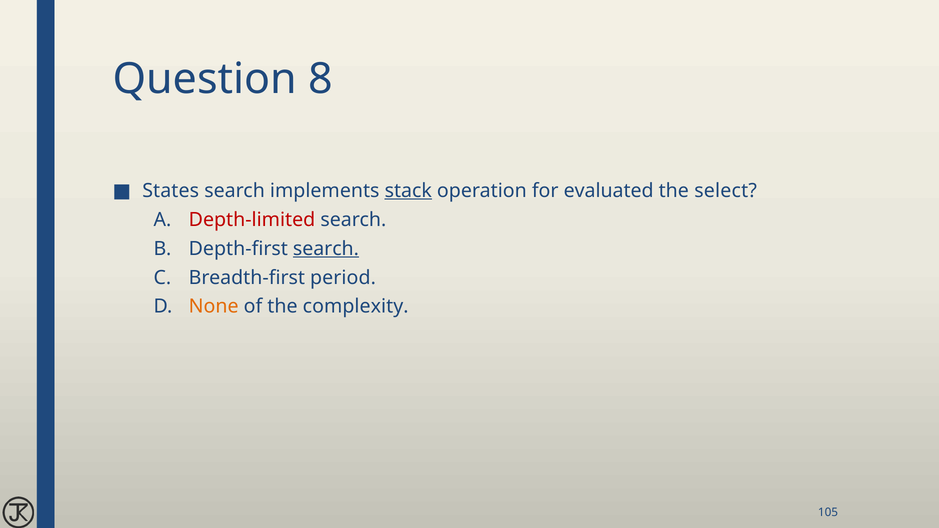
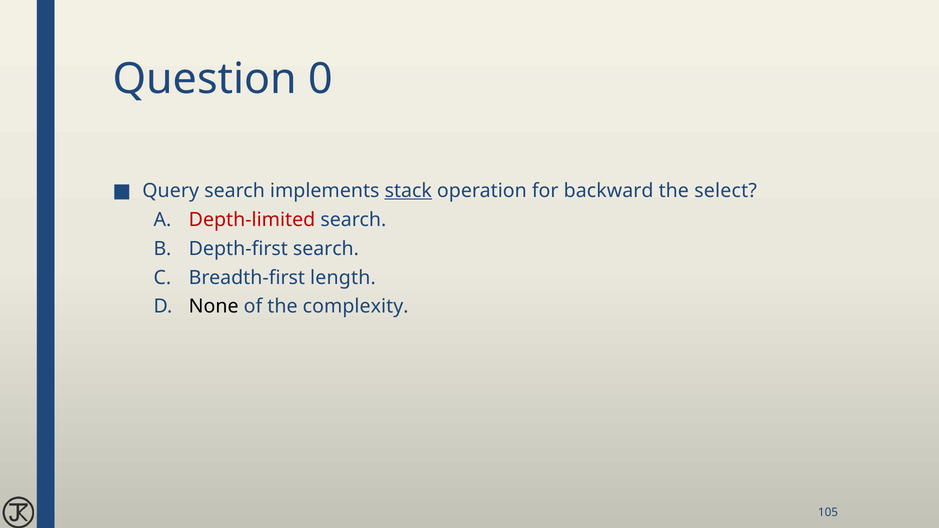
8: 8 -> 0 (320, 79)
States: States -> Query (171, 191)
evaluated: evaluated -> backward (609, 191)
search underline: present -> none (326, 249)
period: period -> length (343, 278)
None colour: orange -> black (214, 307)
